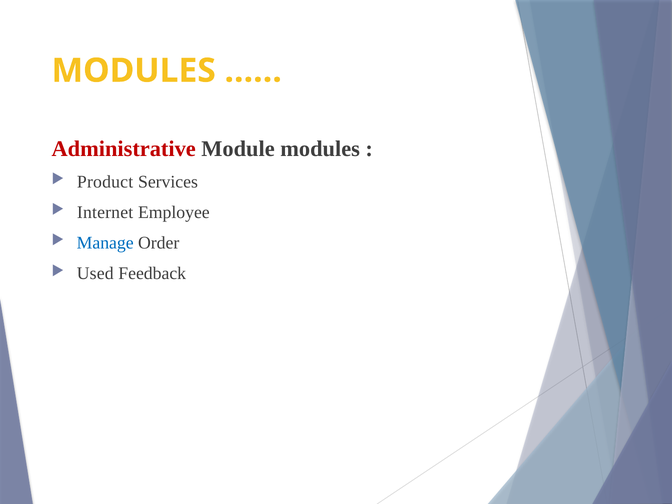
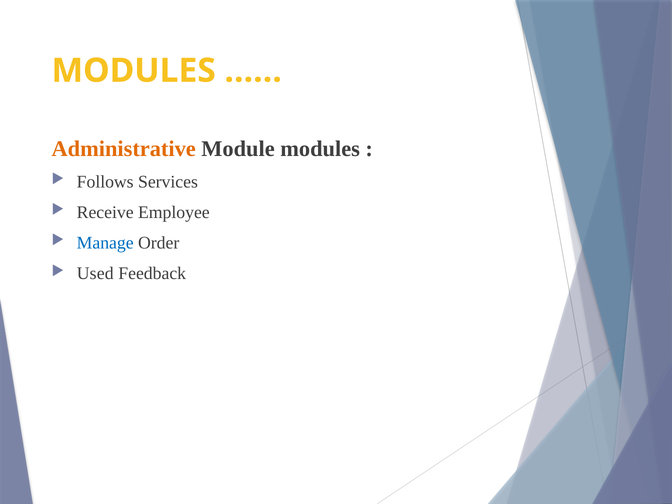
Administrative colour: red -> orange (124, 149)
Product: Product -> Follows (105, 182)
Internet: Internet -> Receive (105, 212)
